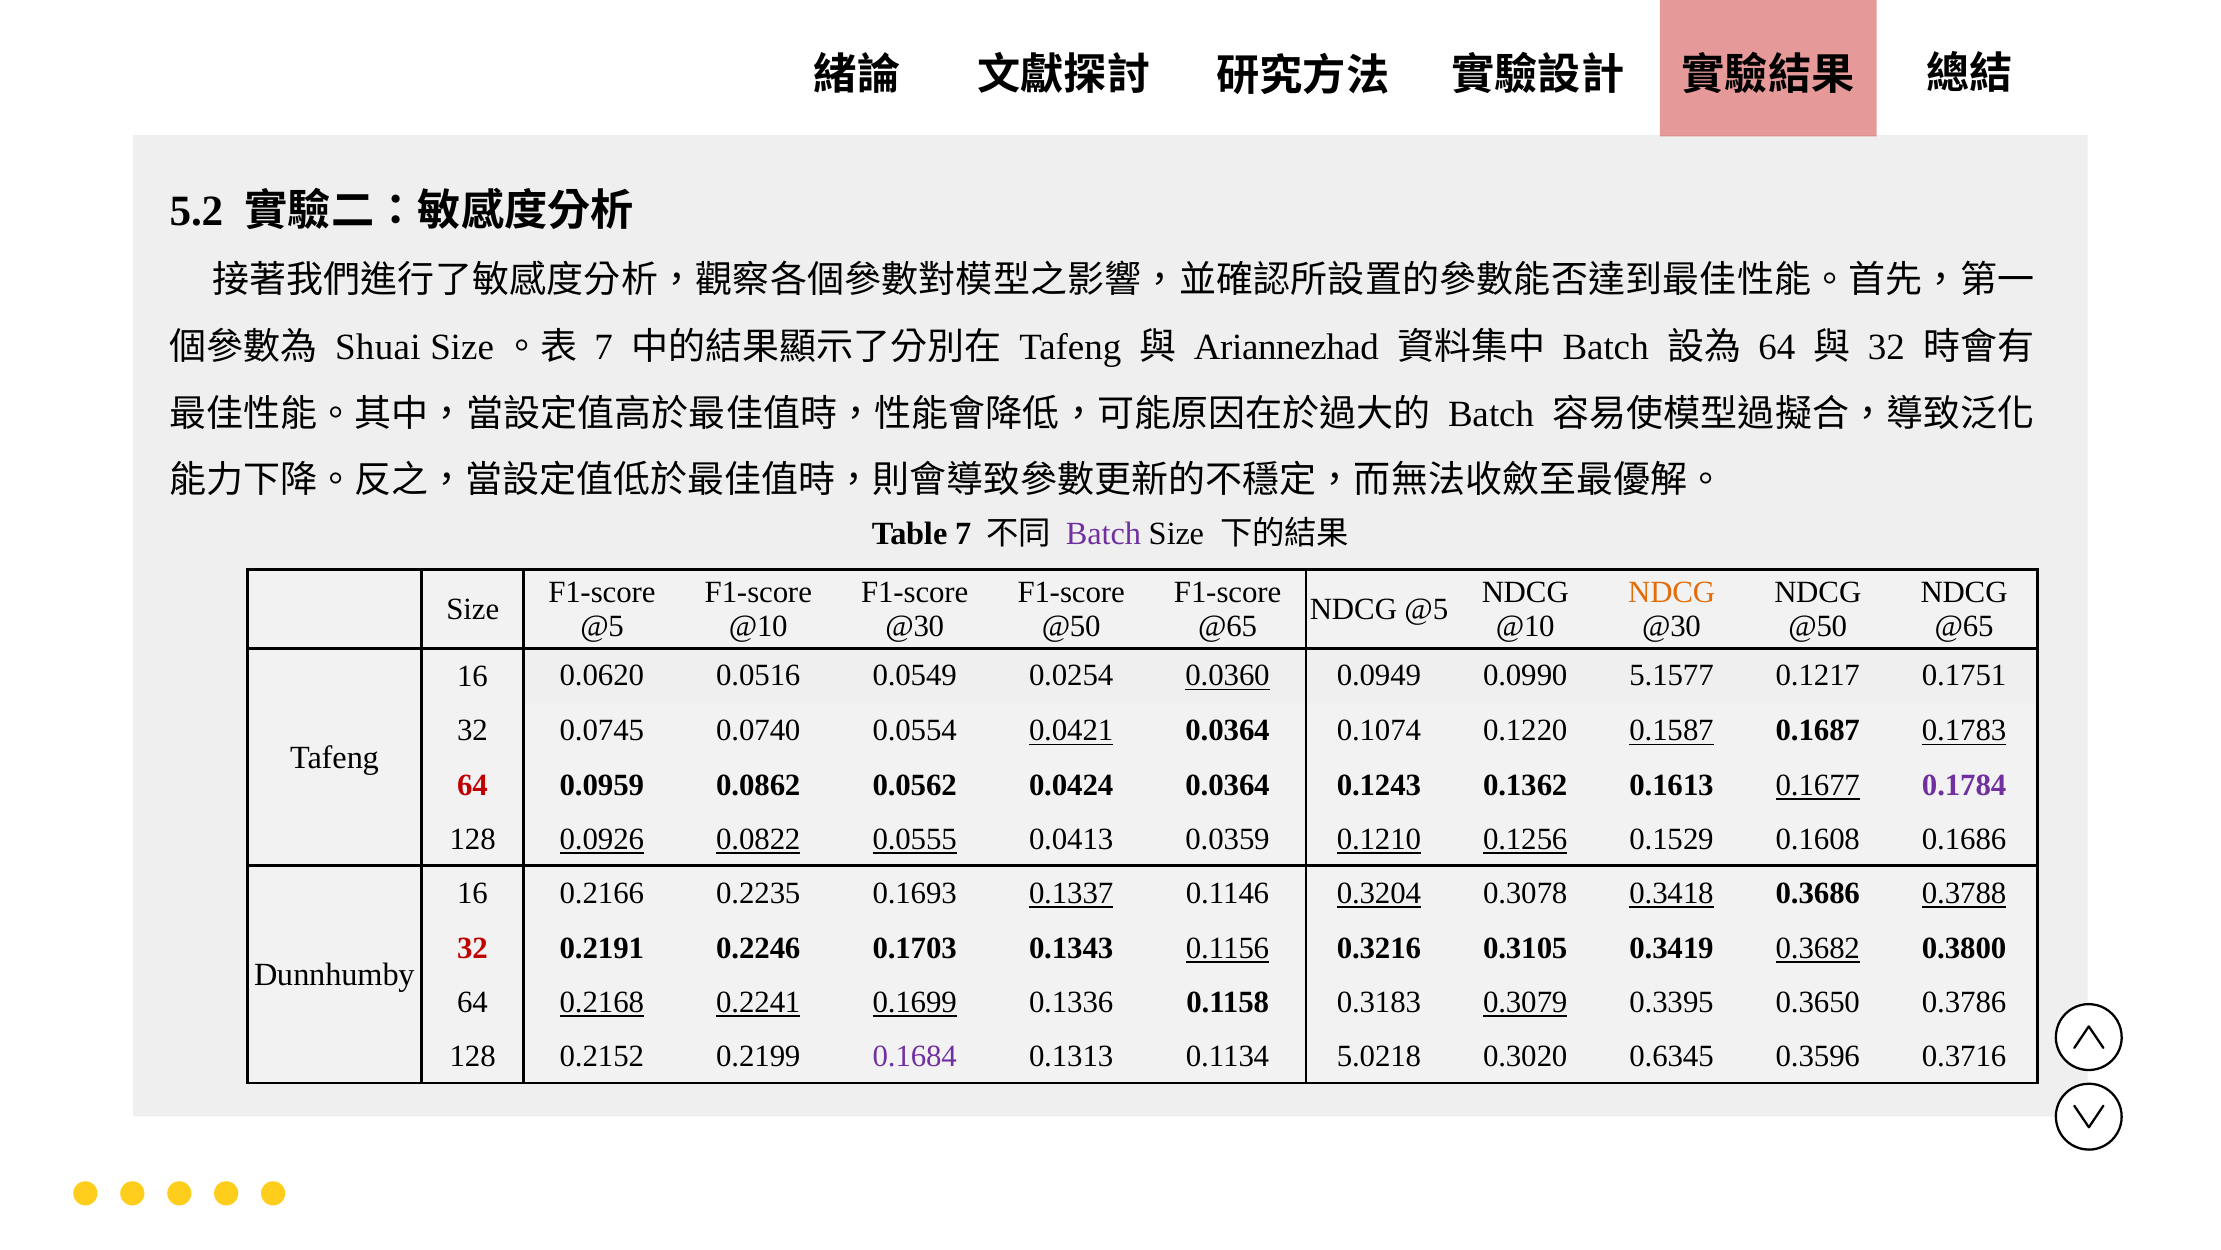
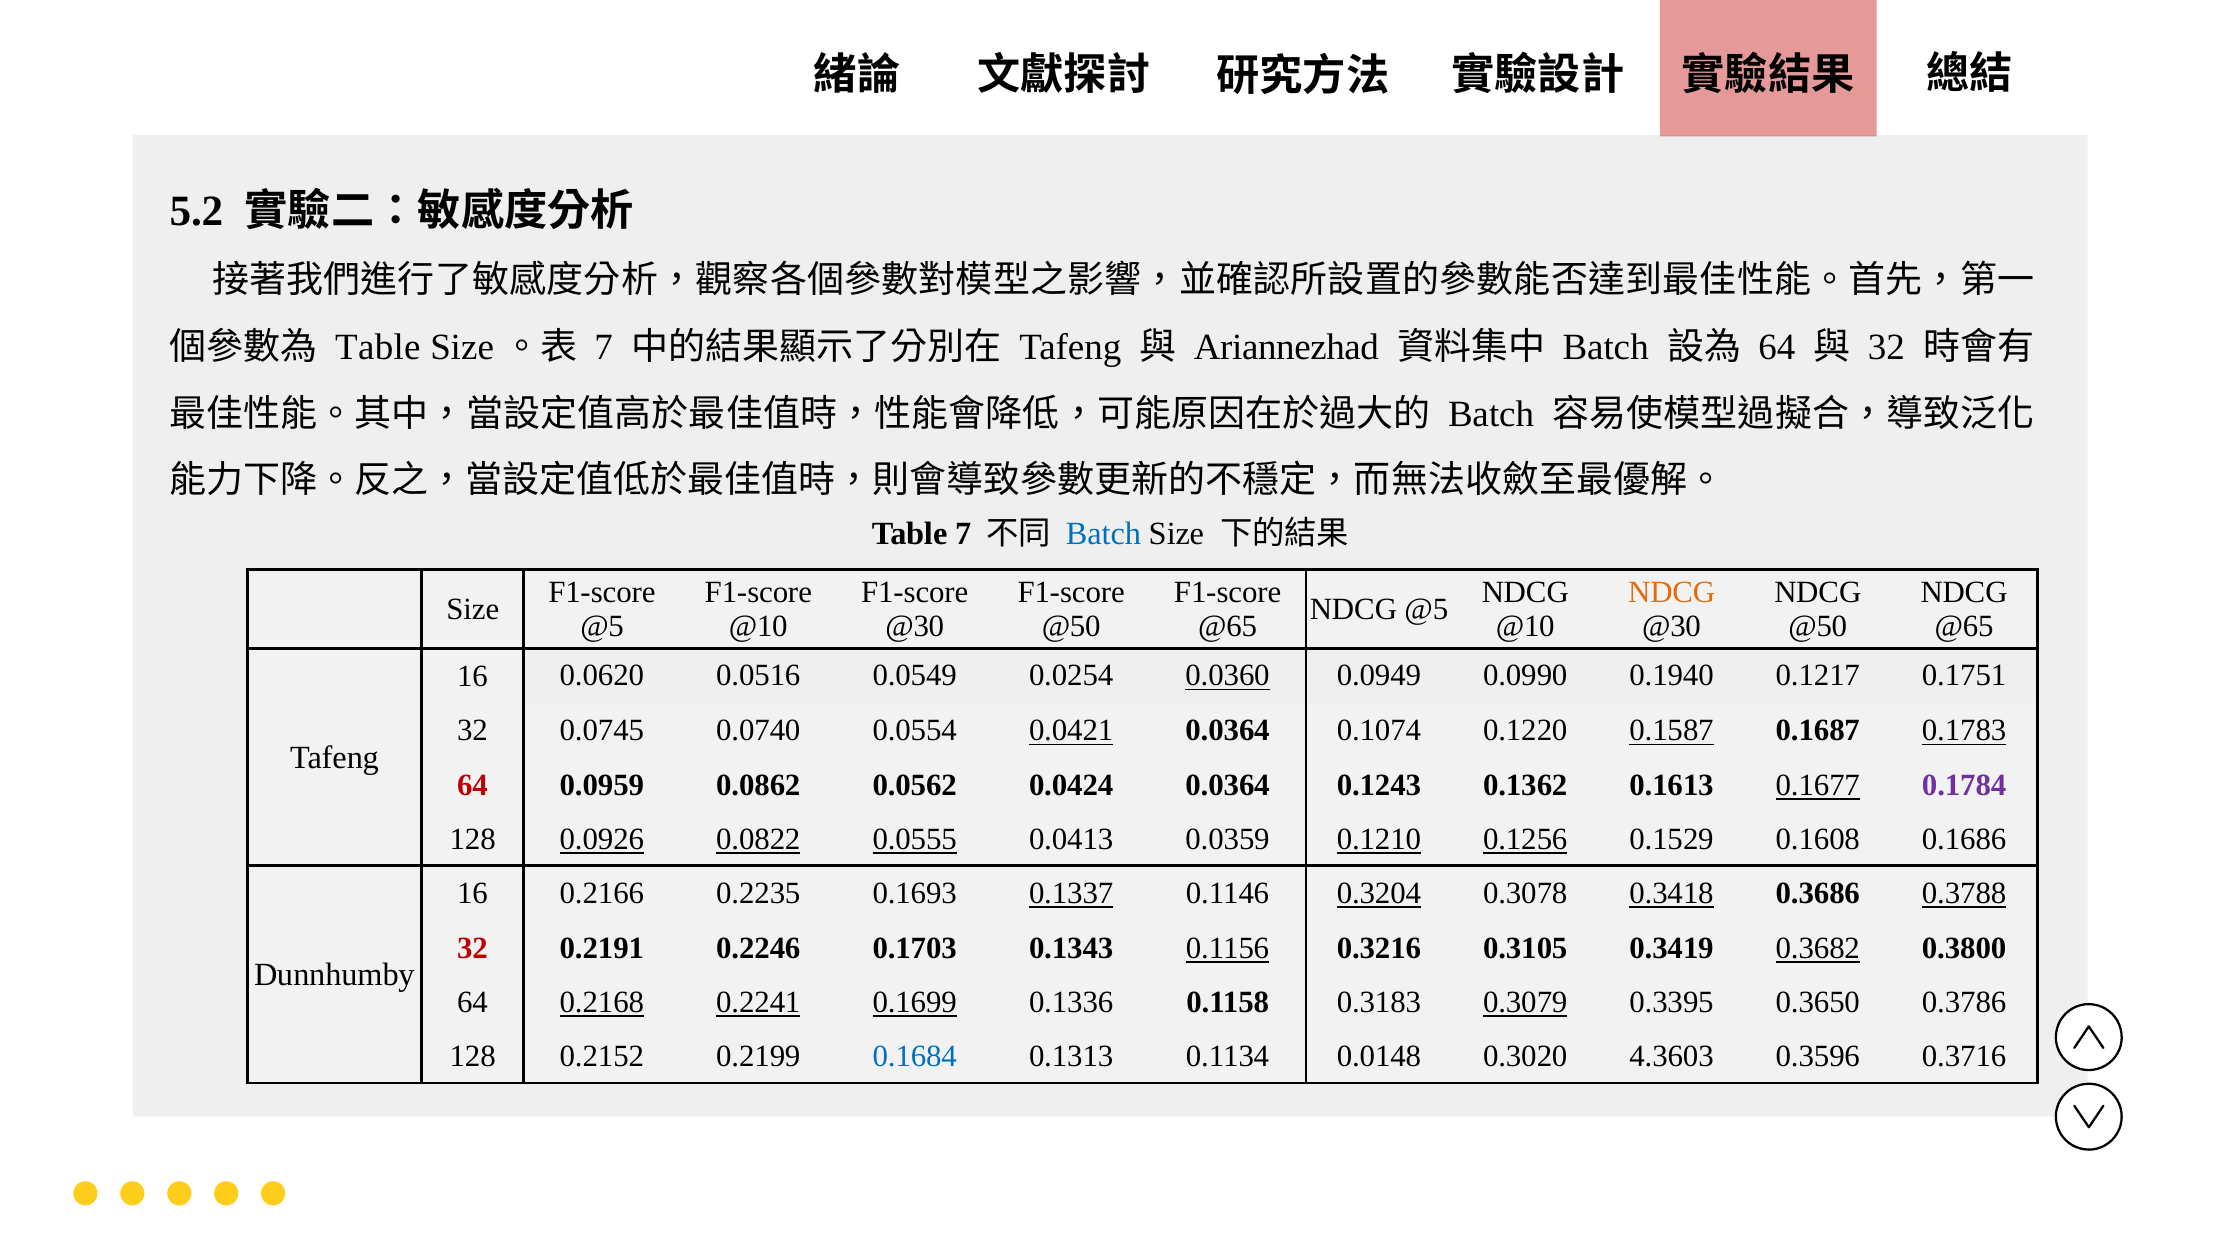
Shuai: Shuai -> Table (378, 347)
Batch colour: purple -> blue (1103, 533)
5.1577: 5.1577 -> 0.1940 (1672, 675)
0.1684 colour: purple -> blue (915, 1056)
5.0218: 5.0218 -> 0.0148 (1379, 1056)
0.6345: 0.6345 -> 4.3603 (1672, 1056)
